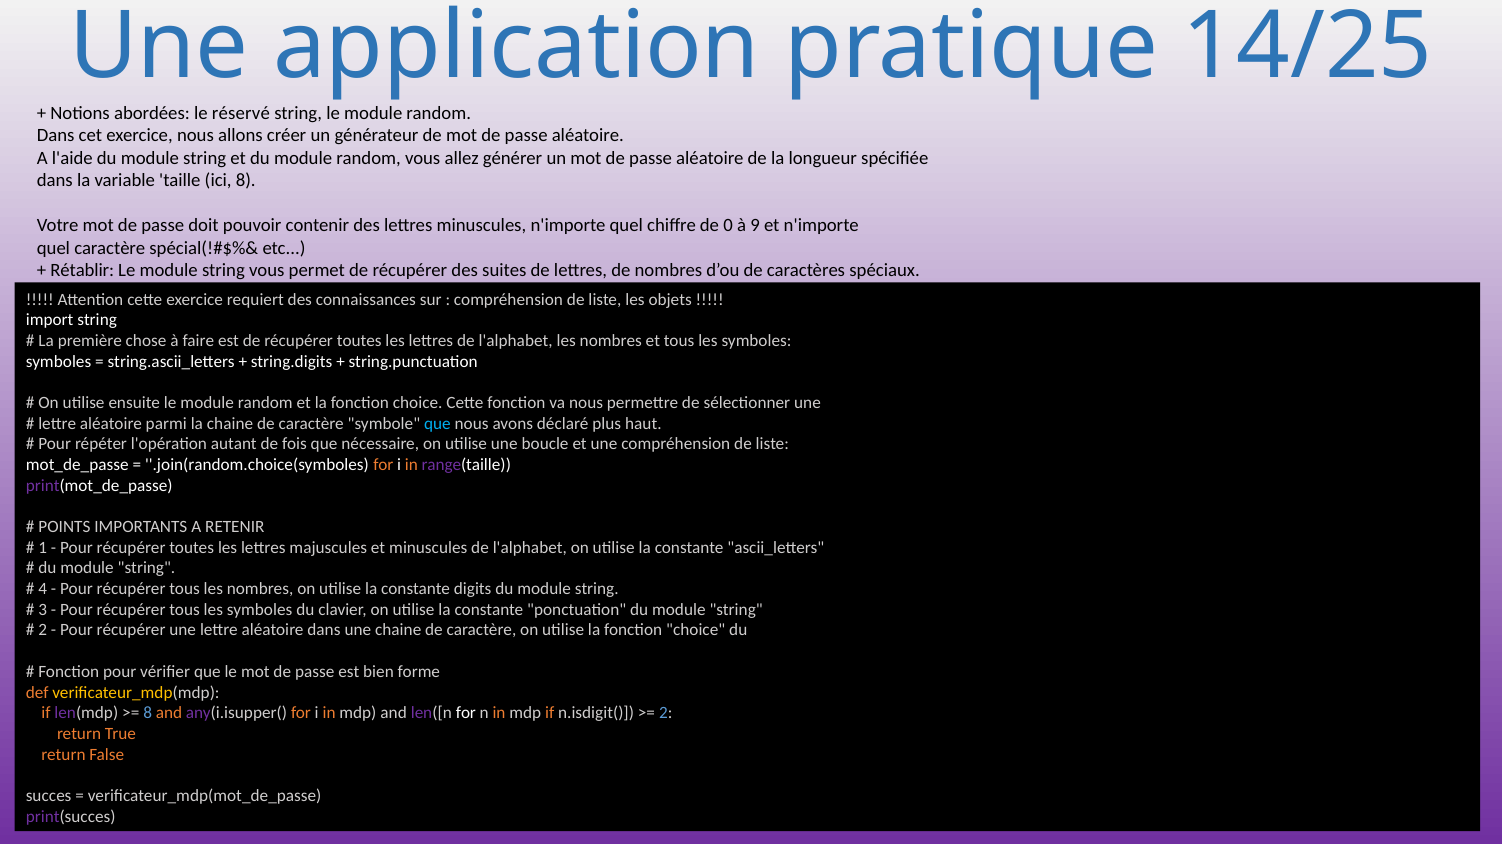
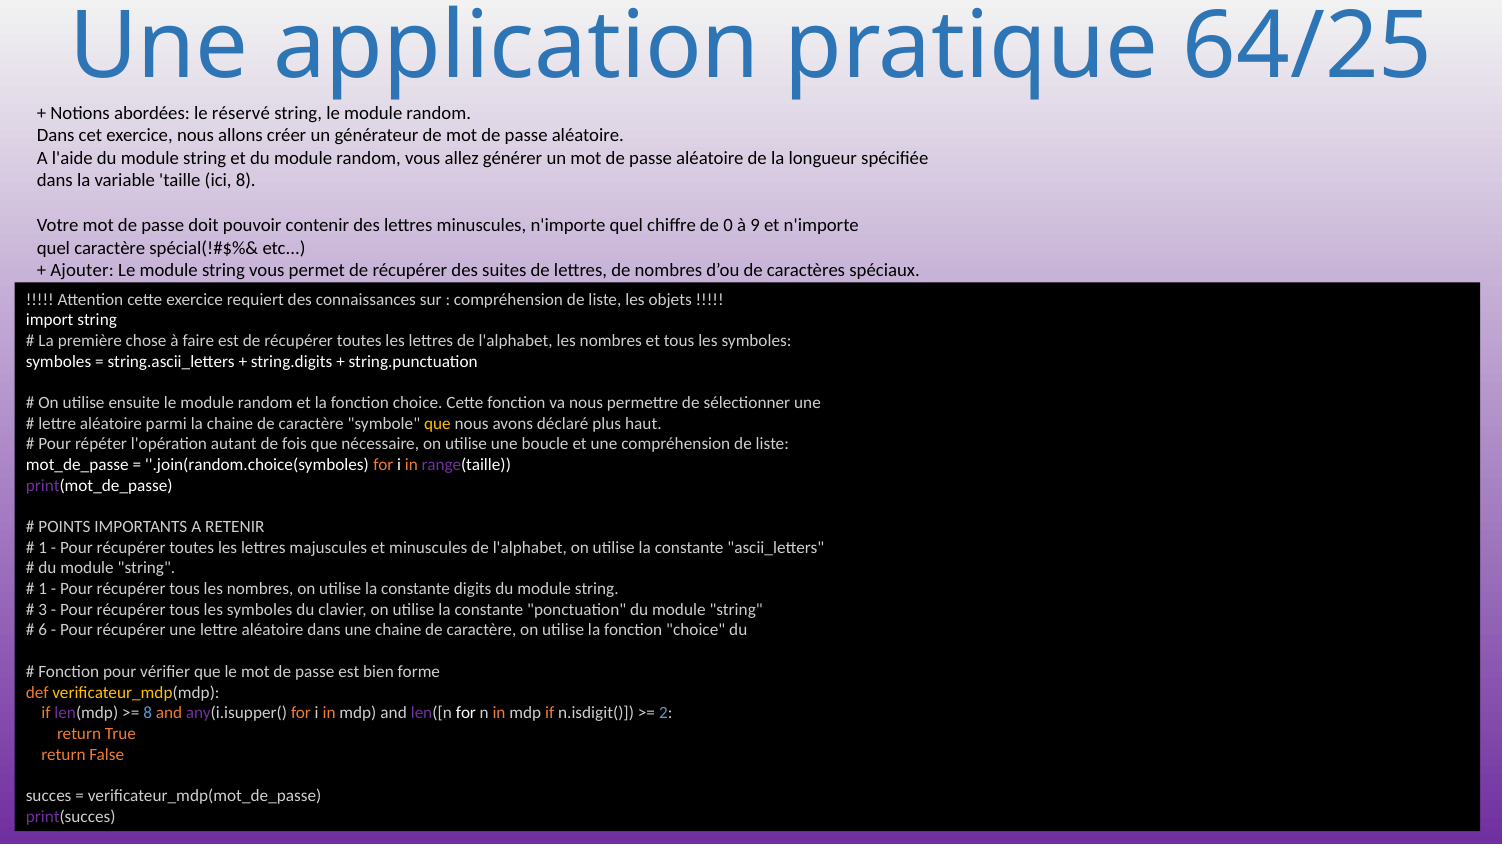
14/25: 14/25 -> 64/25 (1308, 46)
Rétablir: Rétablir -> Ajouter (82, 271)
que colour: light blue -> yellow (437, 424)
4: 4 -> 1 (43, 589)
2: 2 -> 6 (43, 630)
